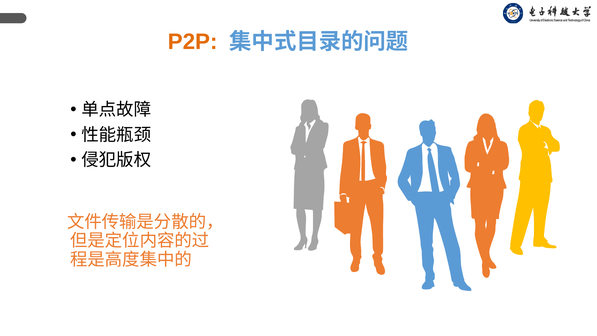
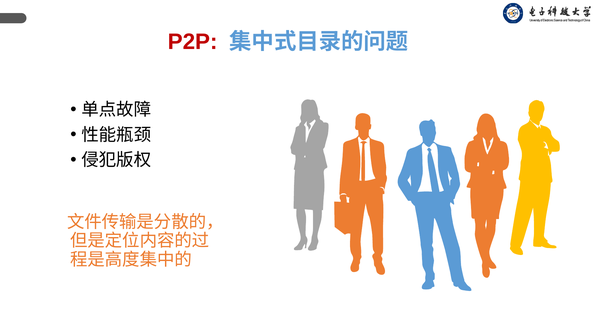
P2P colour: orange -> red (193, 42)
